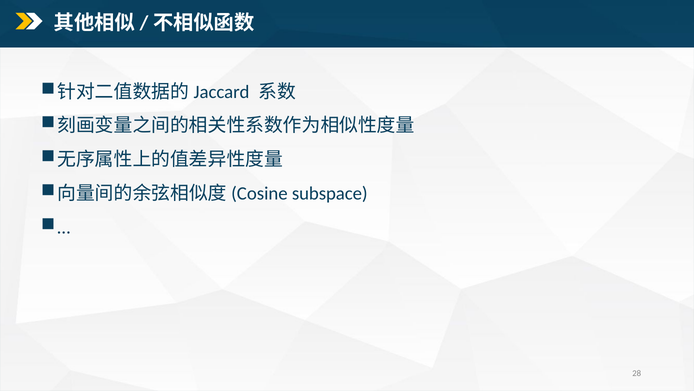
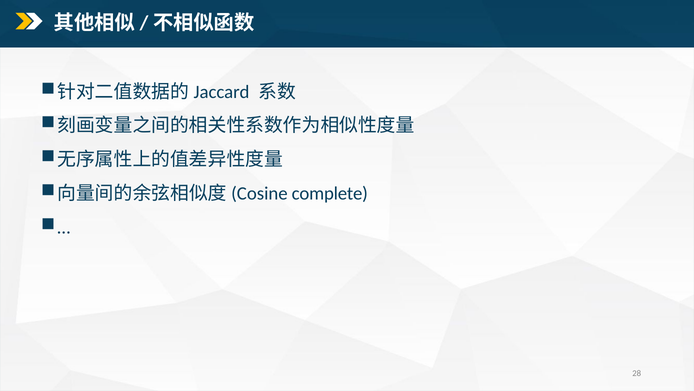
subspace: subspace -> complete (330, 193)
